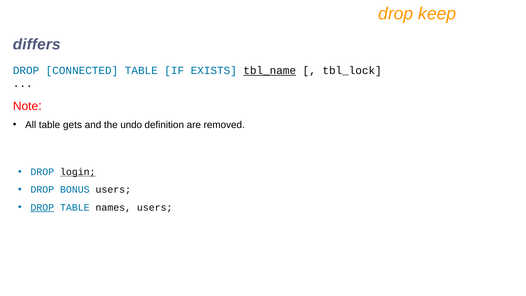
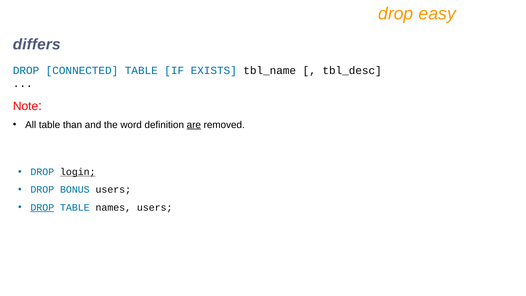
keep: keep -> easy (437, 14)
tbl_name underline: present -> none (270, 70)
tbl_lock: tbl_lock -> tbl_desc (352, 70)
gets: gets -> than (73, 125)
undo: undo -> word (131, 125)
are underline: none -> present (194, 125)
